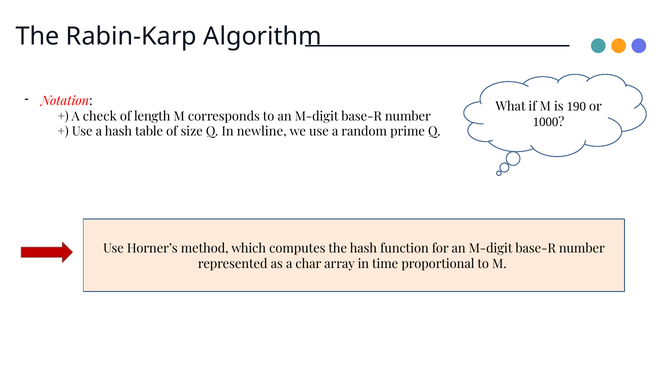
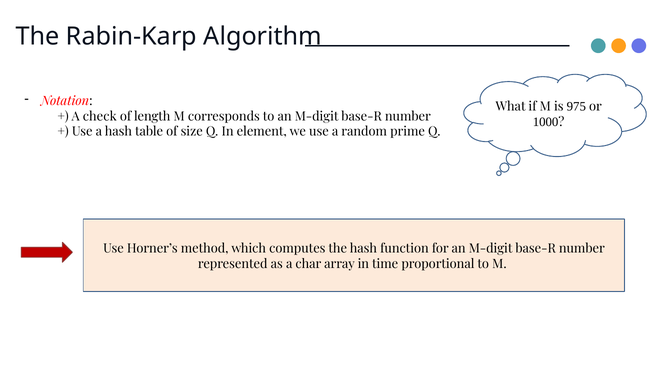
190: 190 -> 975 (576, 107)
newline: newline -> element (262, 132)
